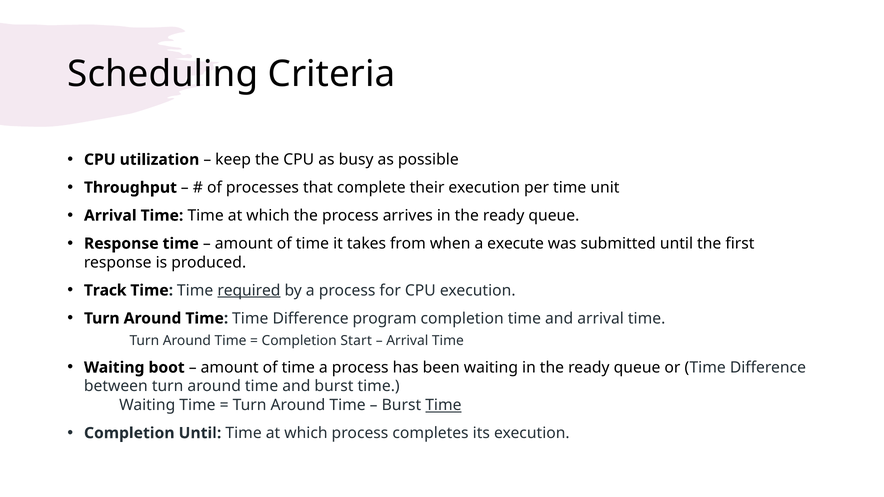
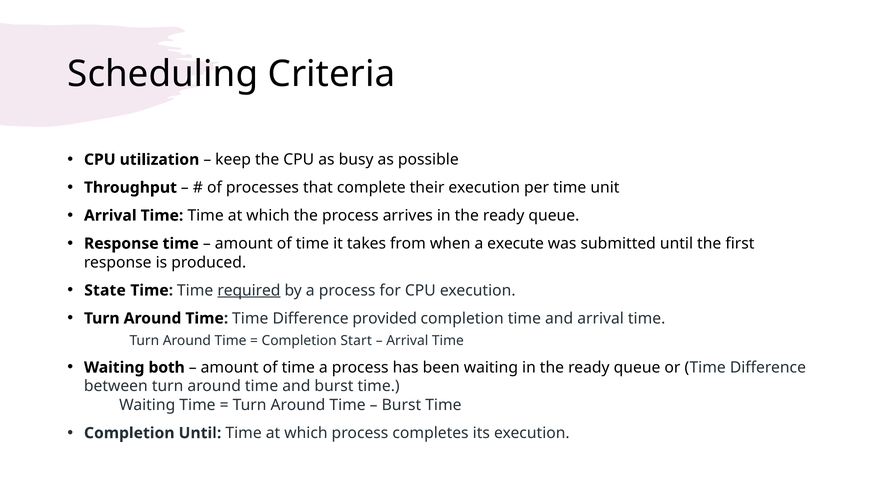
Track: Track -> State (105, 290)
program: program -> provided (385, 318)
boot: boot -> both (167, 368)
Time underline: present -> none (443, 405)
